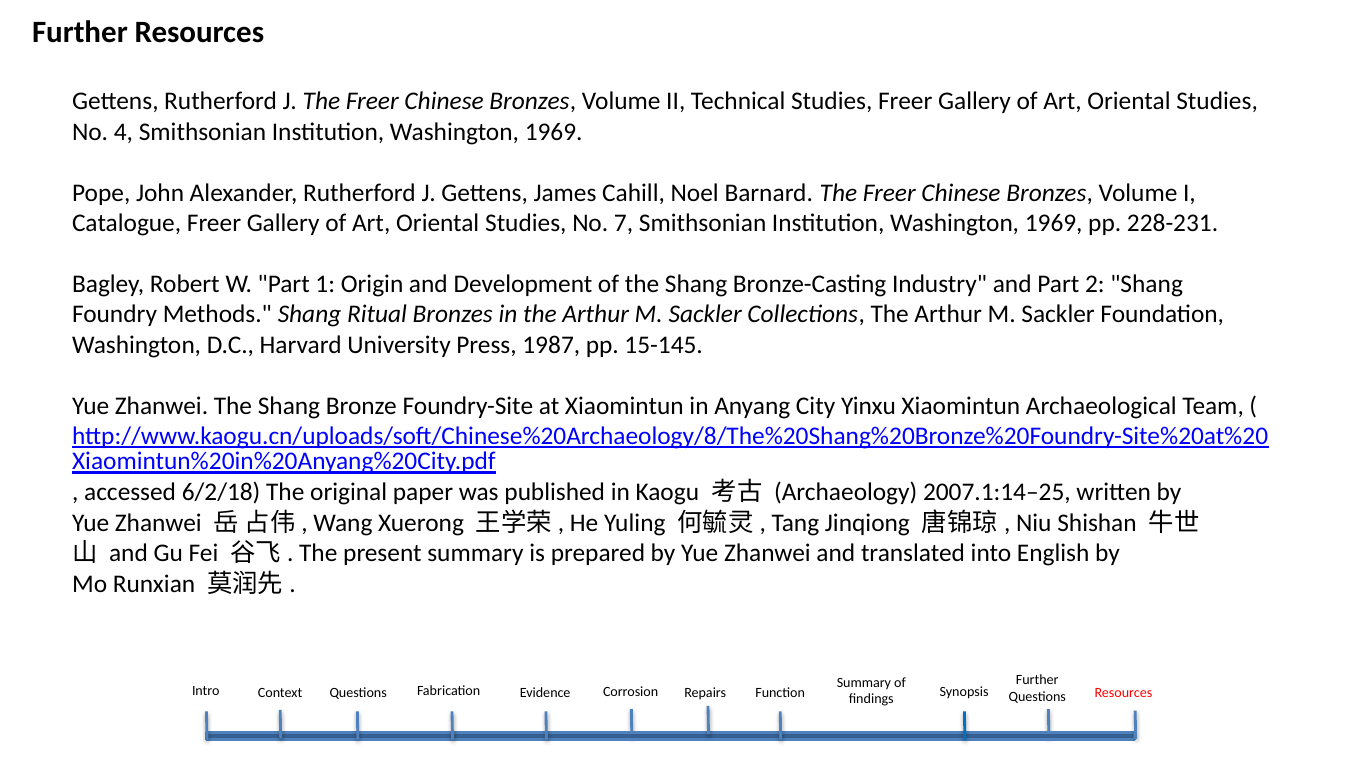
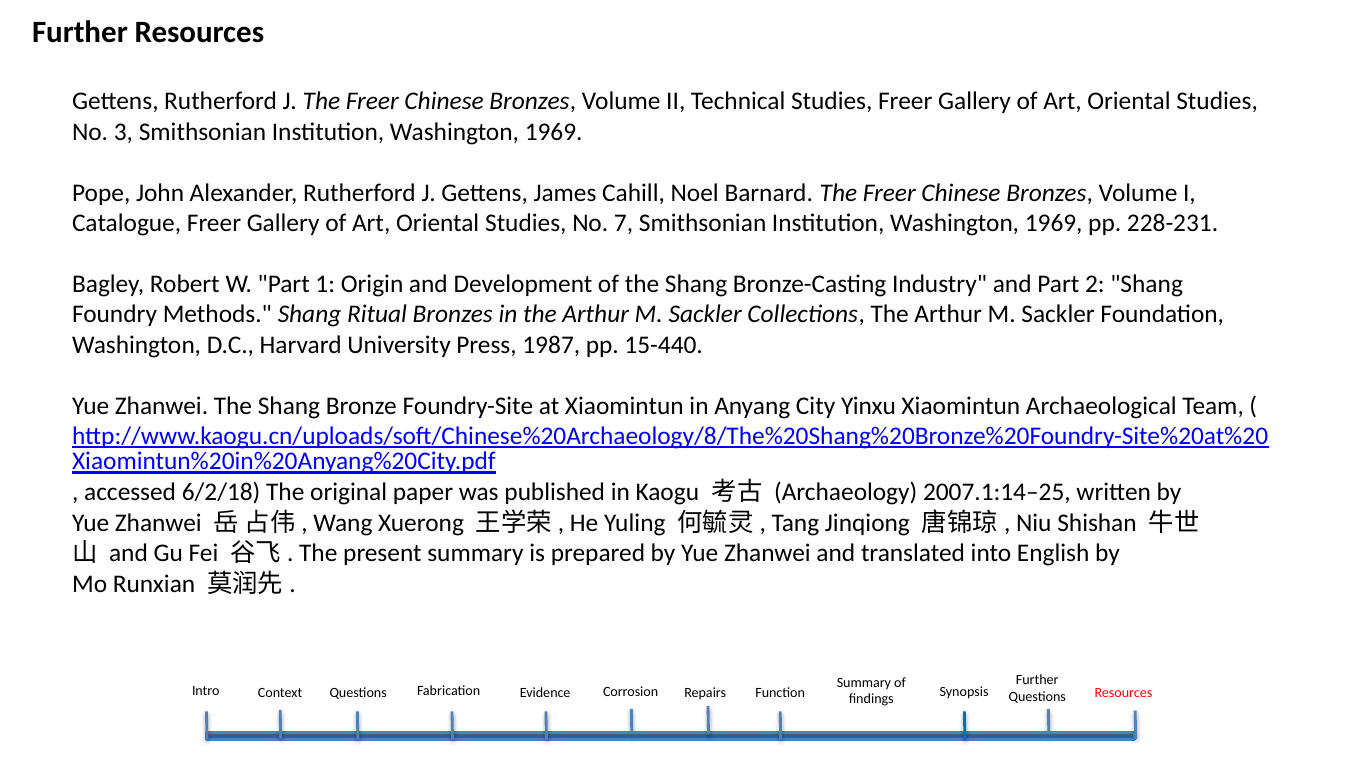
4: 4 -> 3 (123, 132)
15-145: 15-145 -> 15-440 (664, 345)
